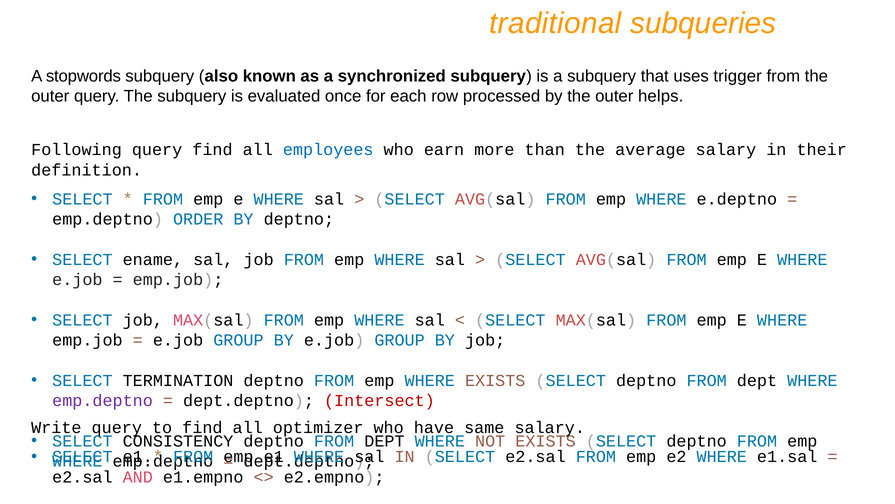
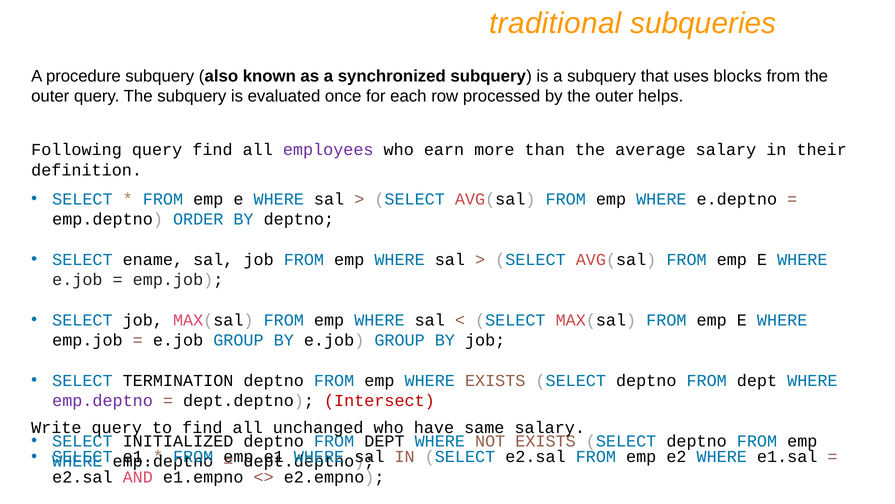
stopwords: stopwords -> procedure (83, 76)
trigger: trigger -> blocks (738, 76)
employees colour: blue -> purple (328, 150)
optimizer: optimizer -> unchanged (318, 427)
CONSISTENCY: CONSISTENCY -> INITIALIZED (178, 441)
